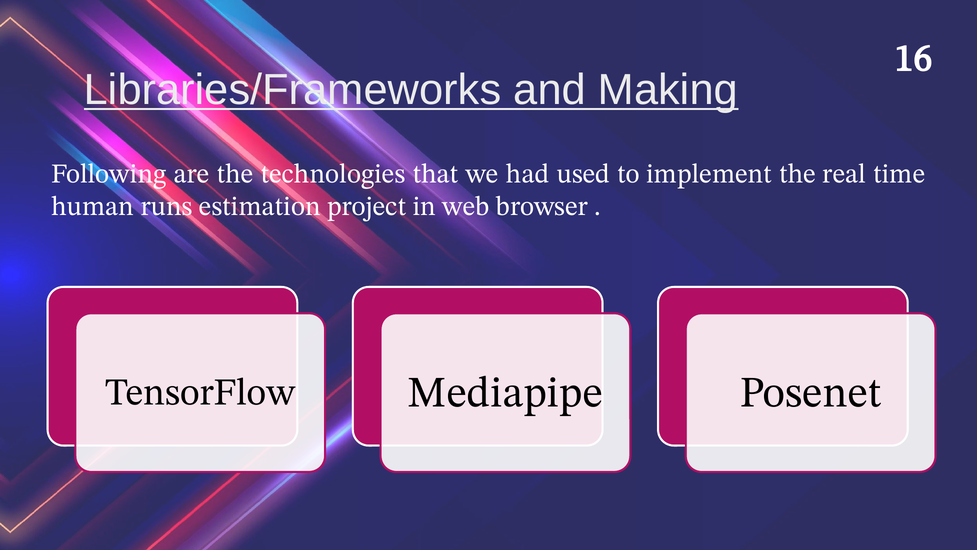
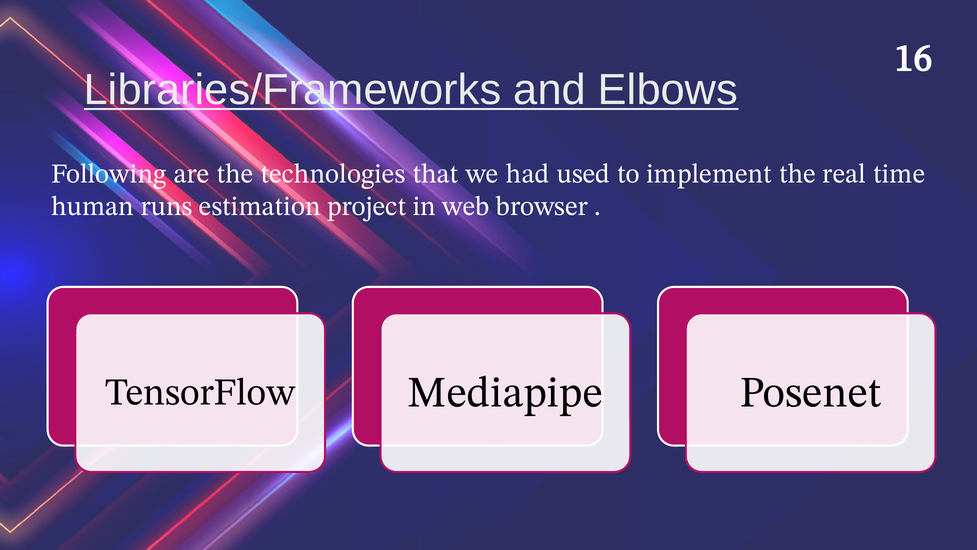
Making: Making -> Elbows (668, 90)
